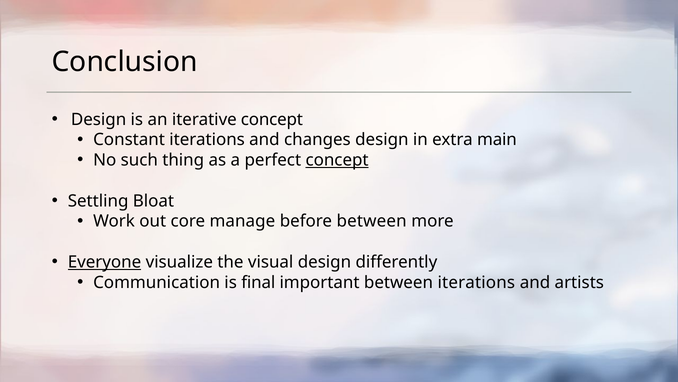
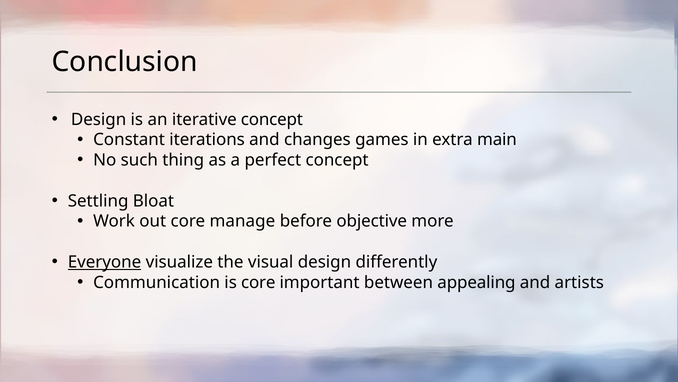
changes design: design -> games (382, 140)
concept underline: present -> none (337, 160)
before between: between -> objective (372, 221)
is final: final -> core (258, 282)
between iterations: iterations -> appealing (476, 282)
